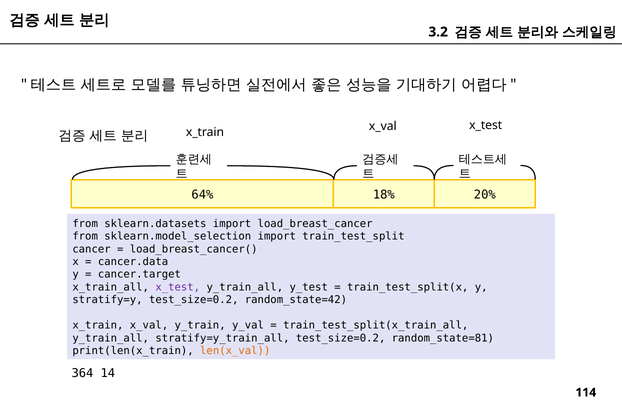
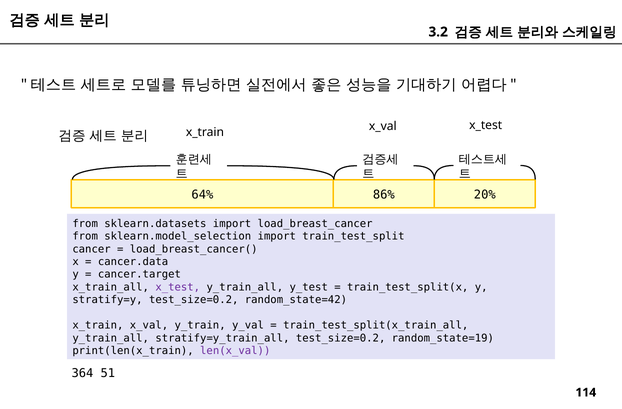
18%: 18% -> 86% (384, 194)
random_state=81: random_state=81 -> random_state=19 (443, 338)
len(x_val colour: orange -> purple (235, 350)
14: 14 -> 51 (108, 373)
